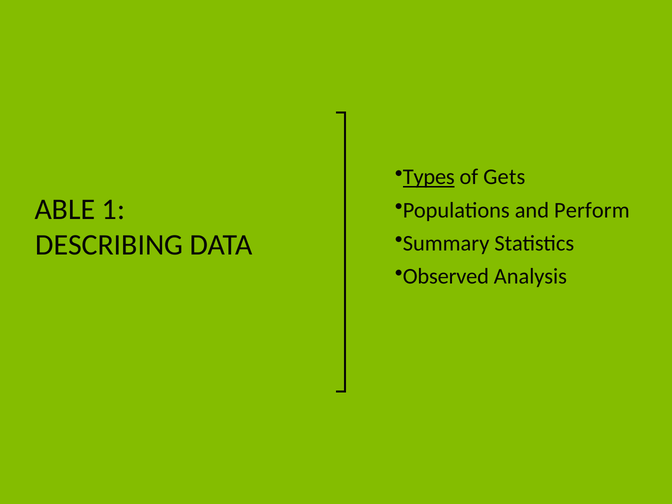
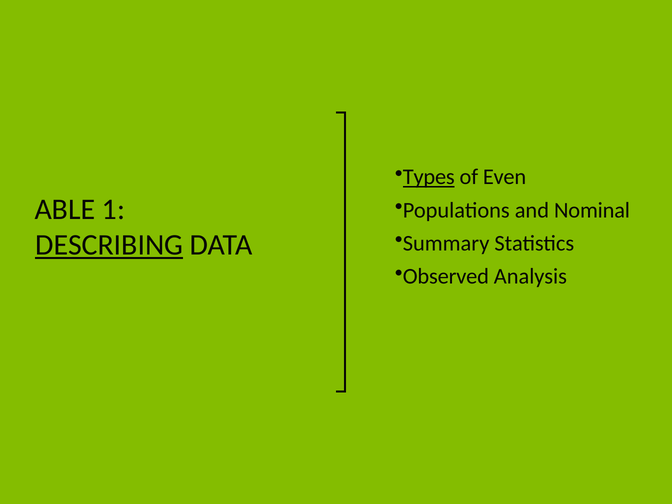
Gets: Gets -> Even (505, 177)
Perform: Perform -> Nominal (592, 210)
DESCRIBING underline: none -> present (109, 245)
